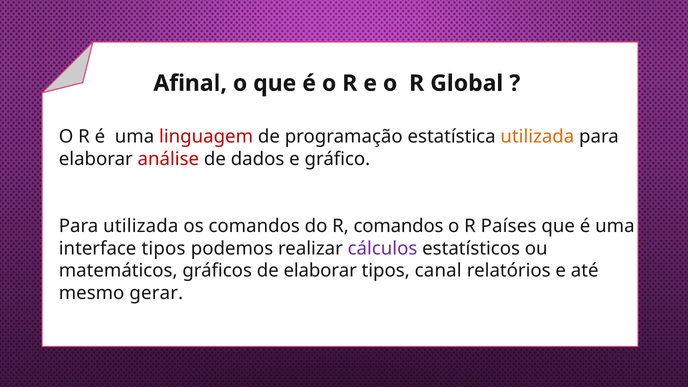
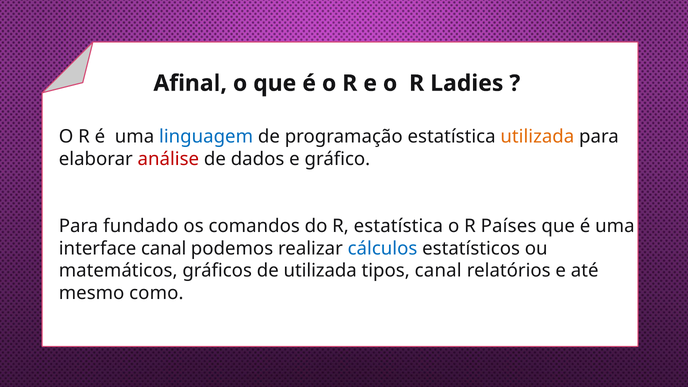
Global: Global -> Ladies (467, 83)
linguagem colour: red -> blue (206, 137)
Para utilizada: utilizada -> fundado (141, 226)
R comandos: comandos -> estatística (398, 226)
interface tipos: tipos -> canal (164, 248)
cálculos colour: purple -> blue (383, 248)
de elaborar: elaborar -> utilizada (320, 271)
gerar: gerar -> como (156, 293)
